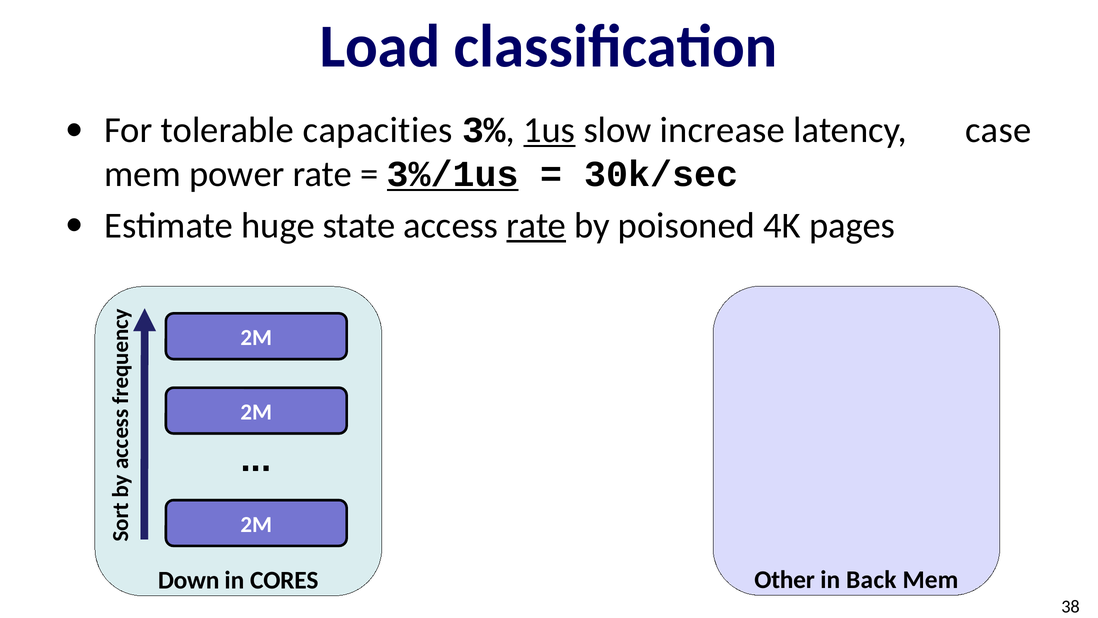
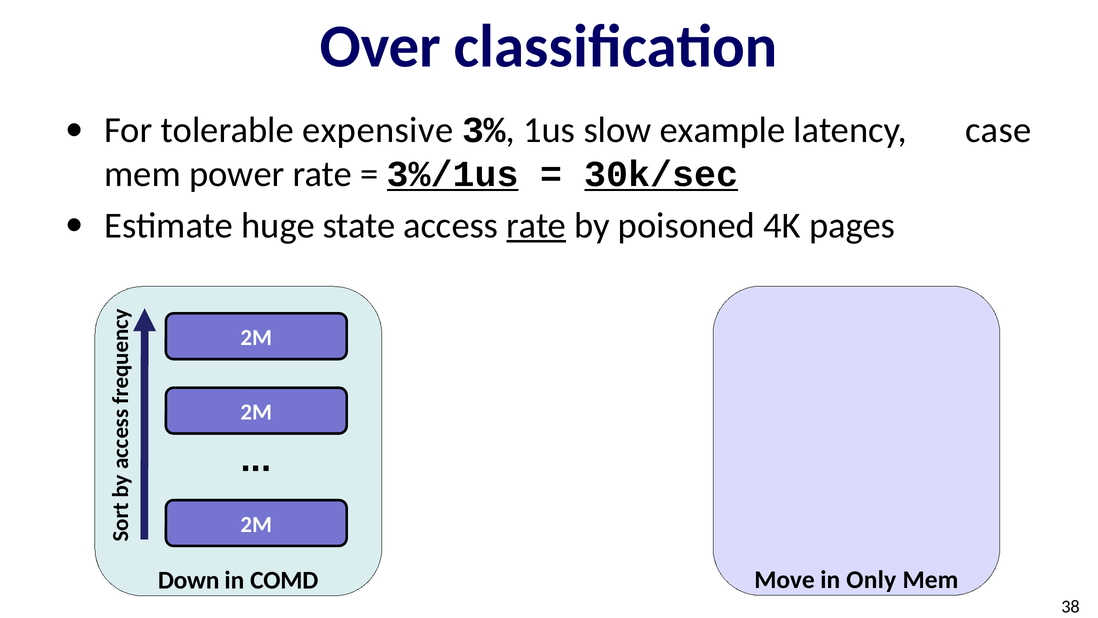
Load: Load -> Over (380, 47)
capacities: capacities -> expensive (378, 130)
1us underline: present -> none (549, 130)
increase: increase -> example (723, 130)
30k/sec underline: none -> present (661, 174)
Other: Other -> Move (784, 580)
Back: Back -> Only (871, 580)
CORES: CORES -> COMD (284, 580)
